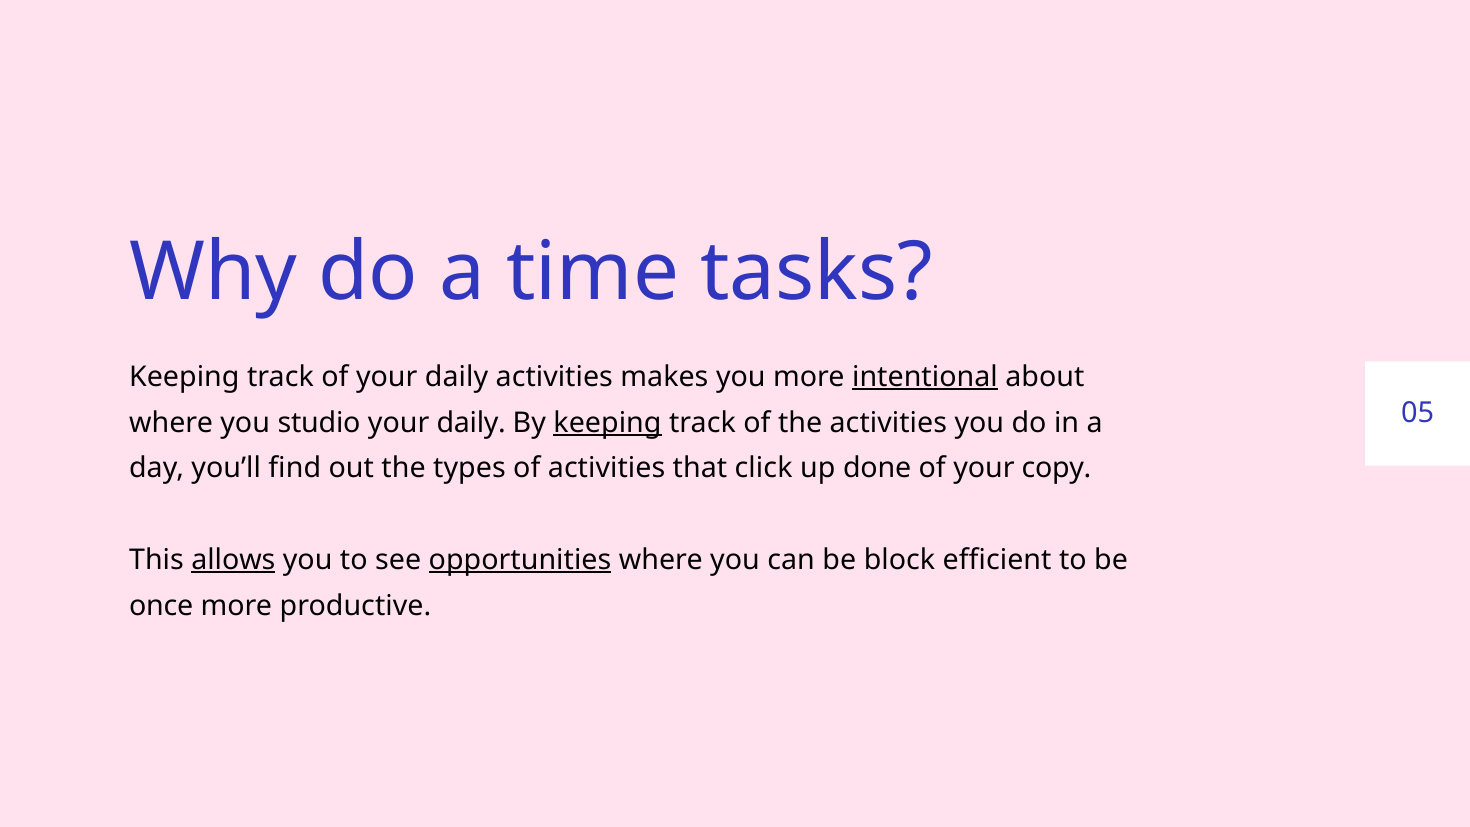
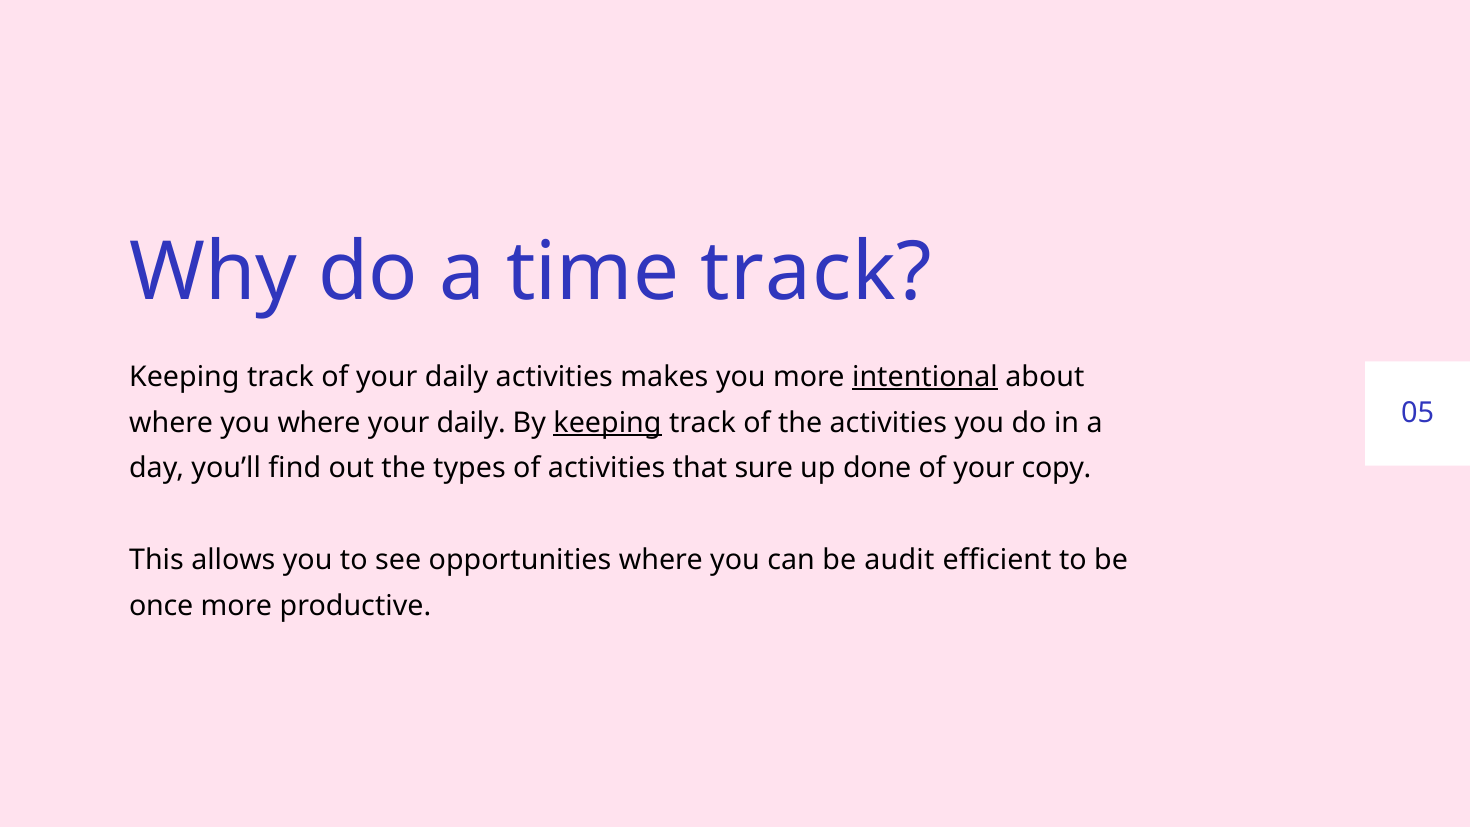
time tasks: tasks -> track (816, 272)
you studio: studio -> where (319, 423)
click: click -> sure (764, 468)
allows underline: present -> none (233, 560)
opportunities underline: present -> none (520, 560)
block: block -> audit (899, 560)
